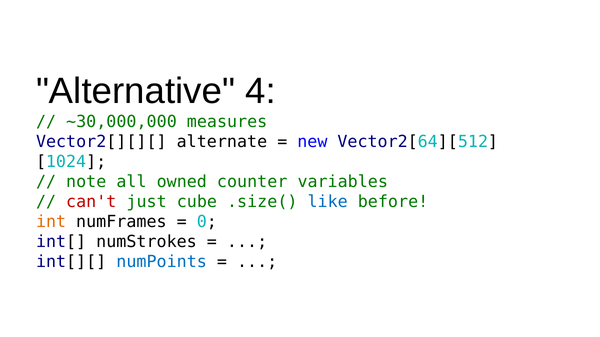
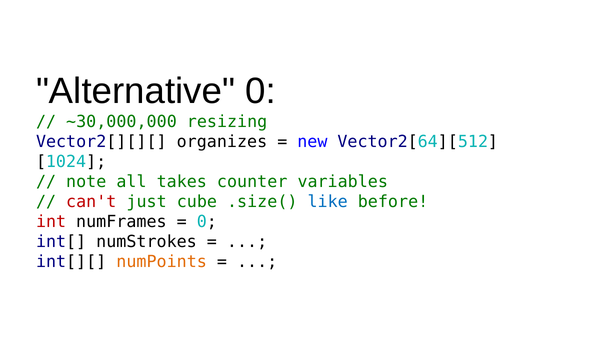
Alternative 4: 4 -> 0 (260, 91)
measures: measures -> resizing (227, 122)
alternate: alternate -> organizes (222, 142)
owned: owned -> takes (182, 182)
int colour: orange -> red (51, 222)
numPoints colour: blue -> orange (162, 262)
